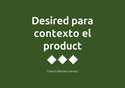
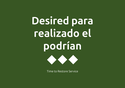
contexto: contexto -> realizado (57, 33)
product: product -> podrían (62, 46)
